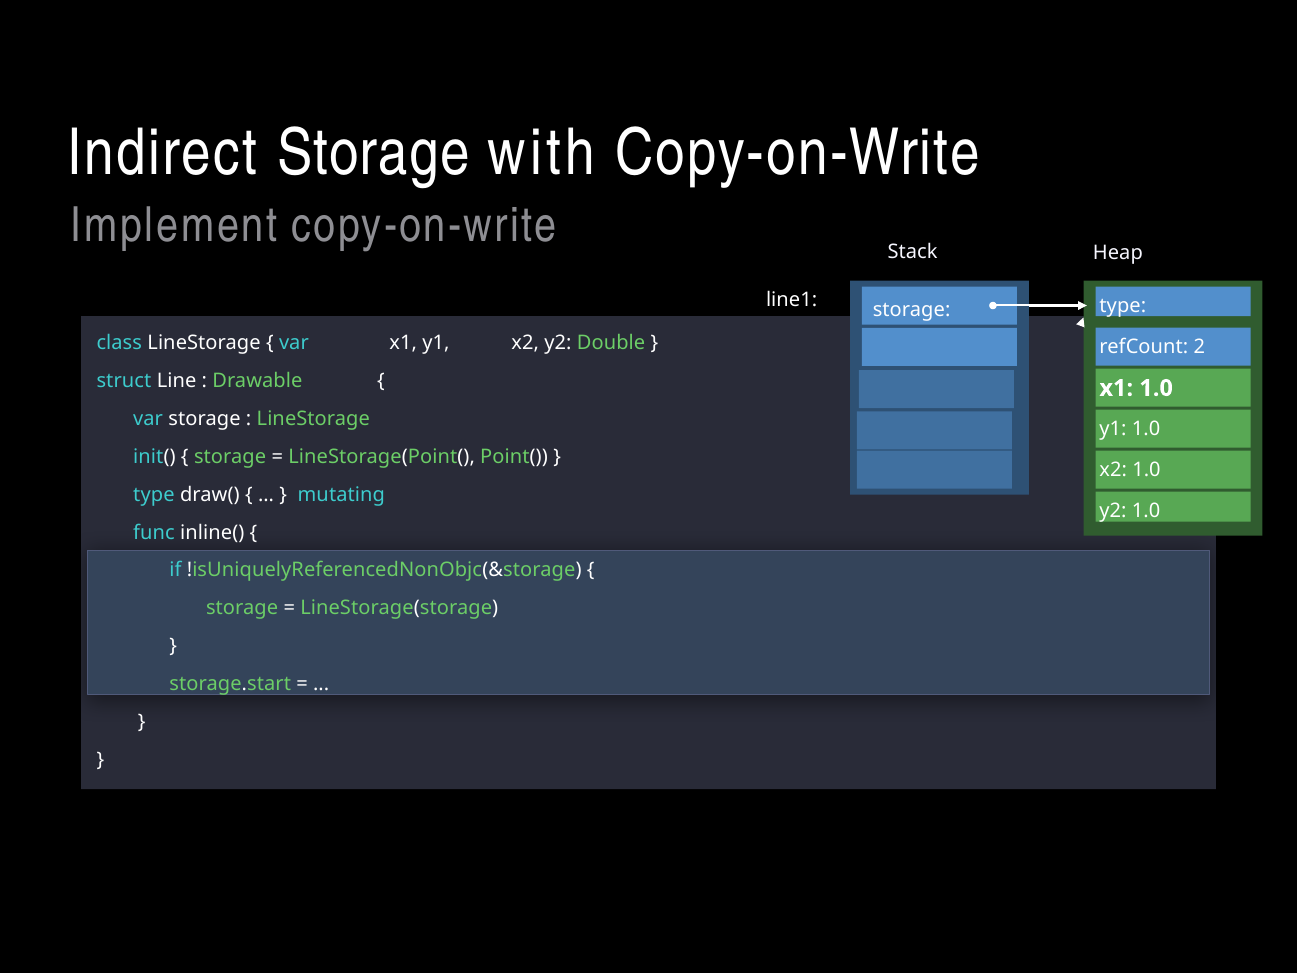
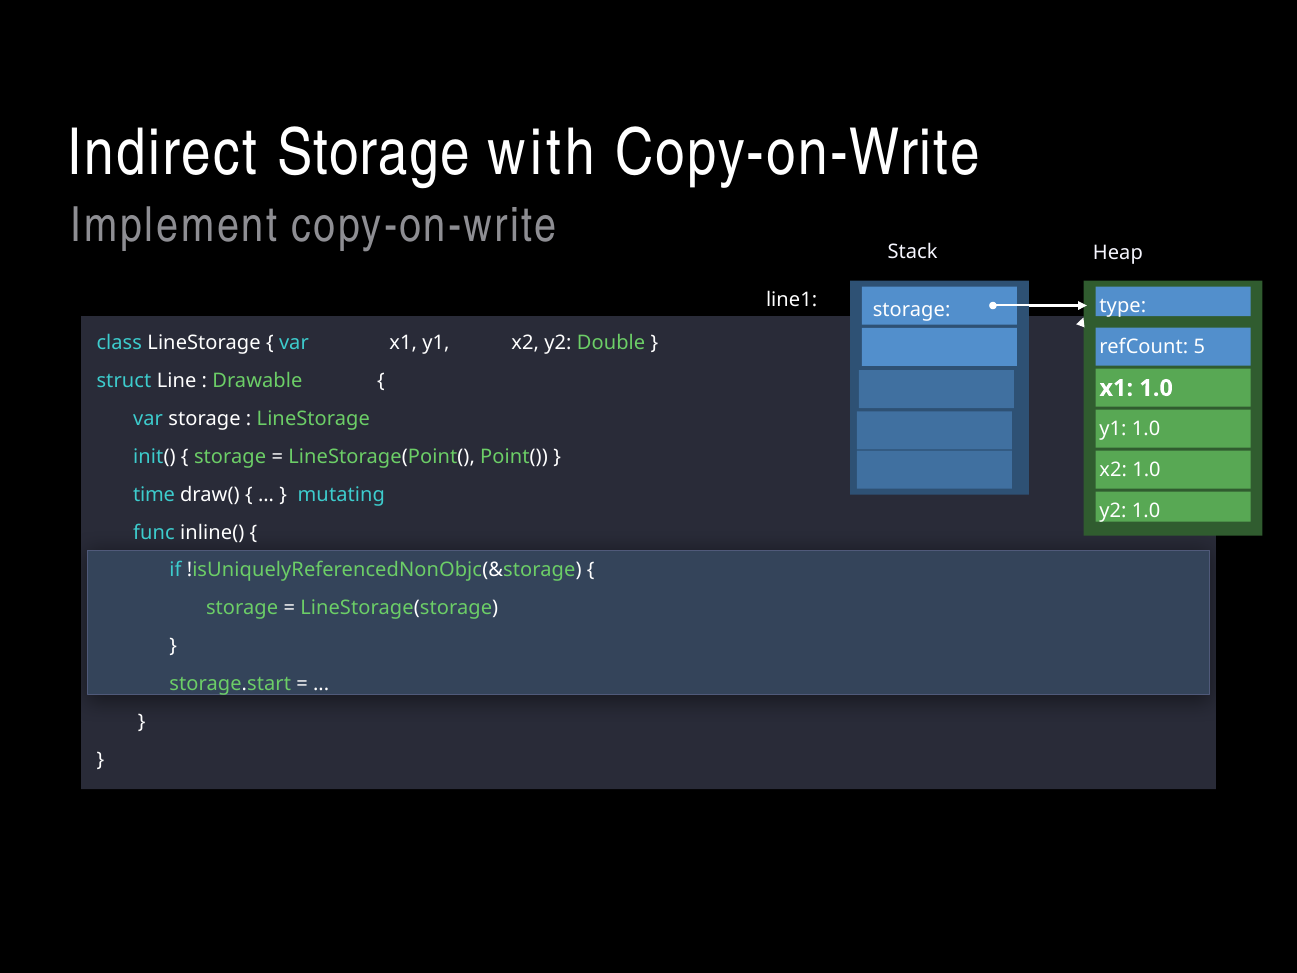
2: 2 -> 5 (1199, 347)
type: type -> time (154, 494)
